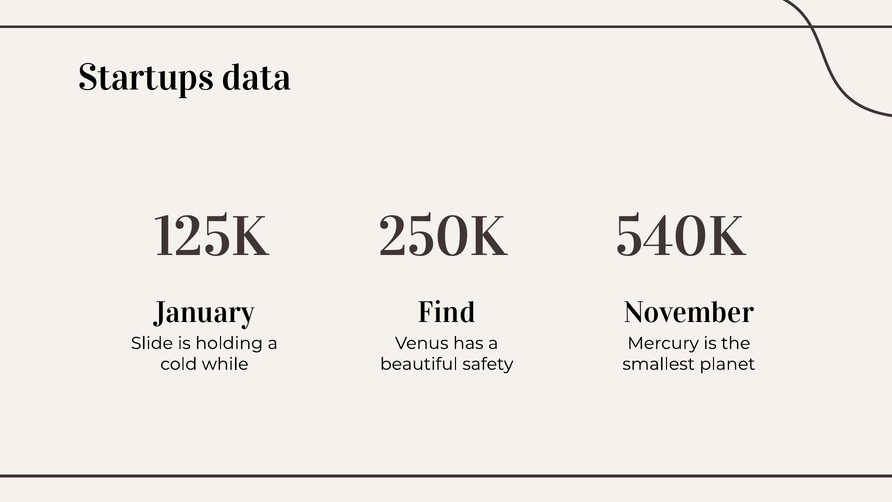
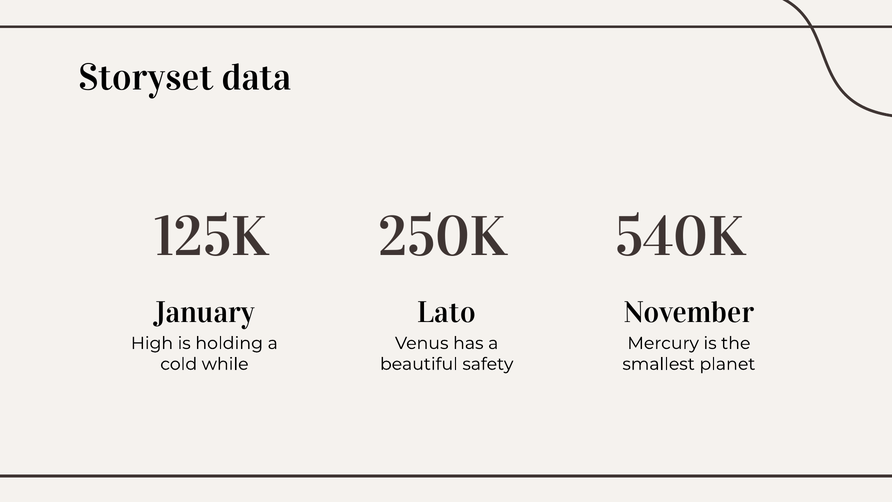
Startups: Startups -> Storyset (146, 77)
Find: Find -> Lato (447, 312)
Slide: Slide -> High (152, 343)
